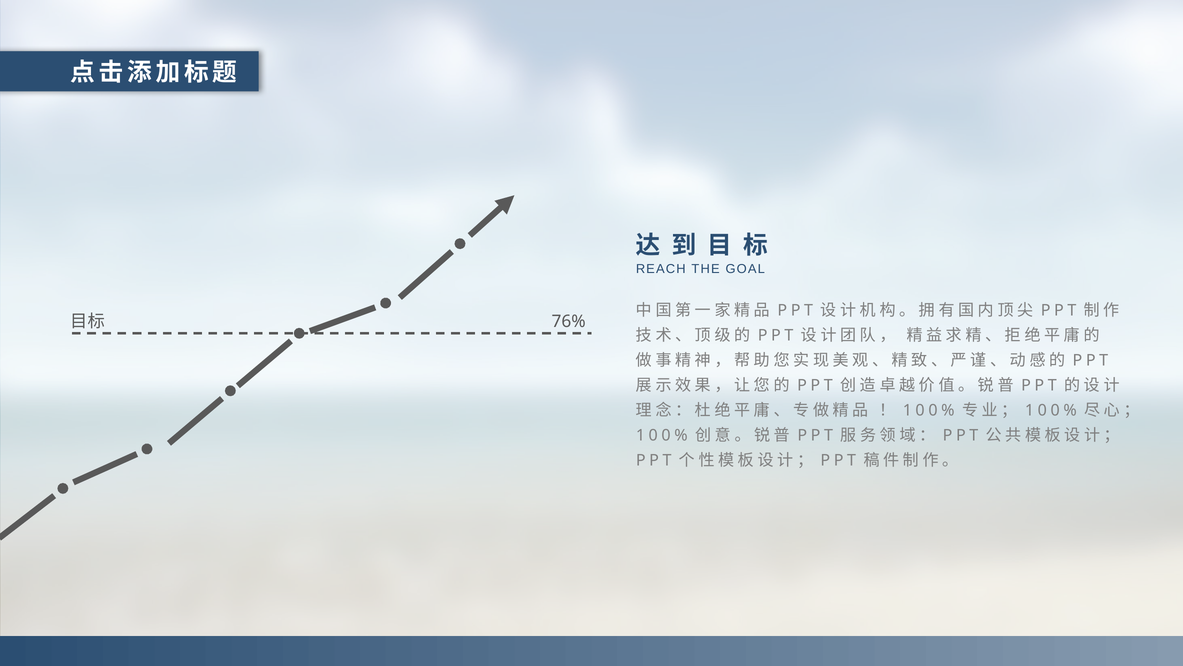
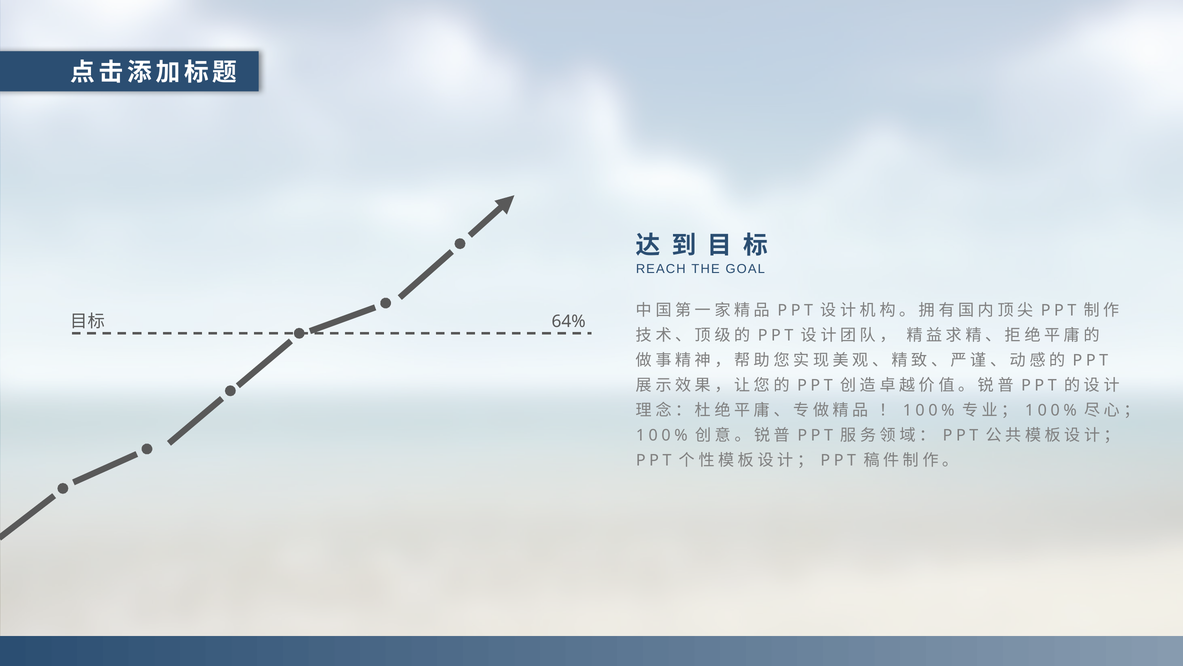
76%: 76% -> 64% (569, 321)
